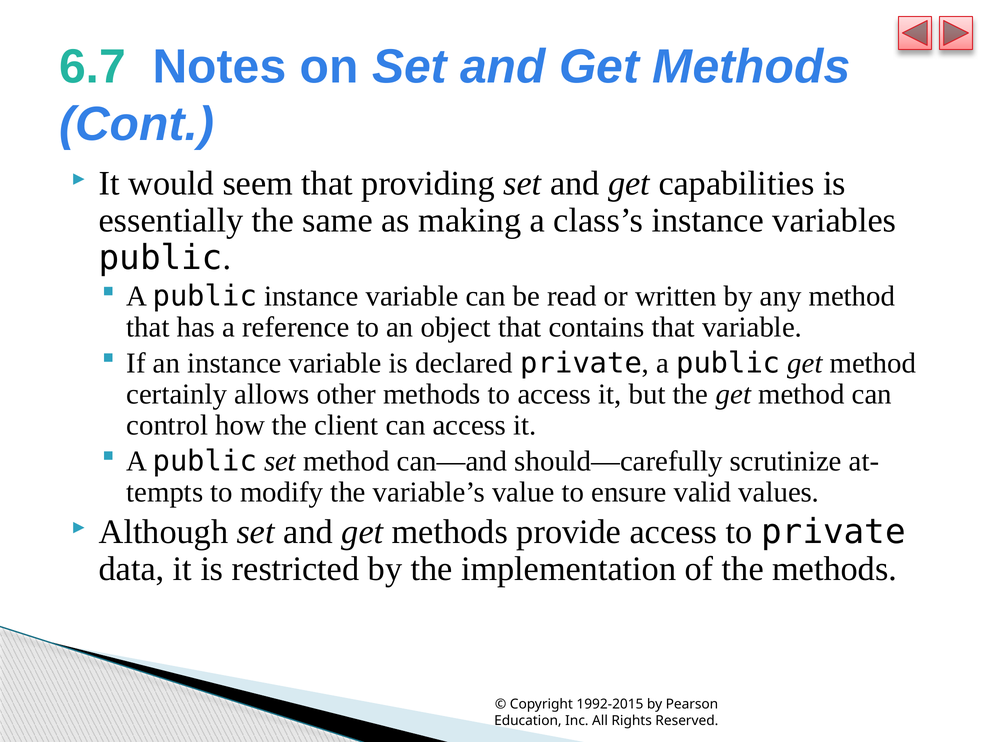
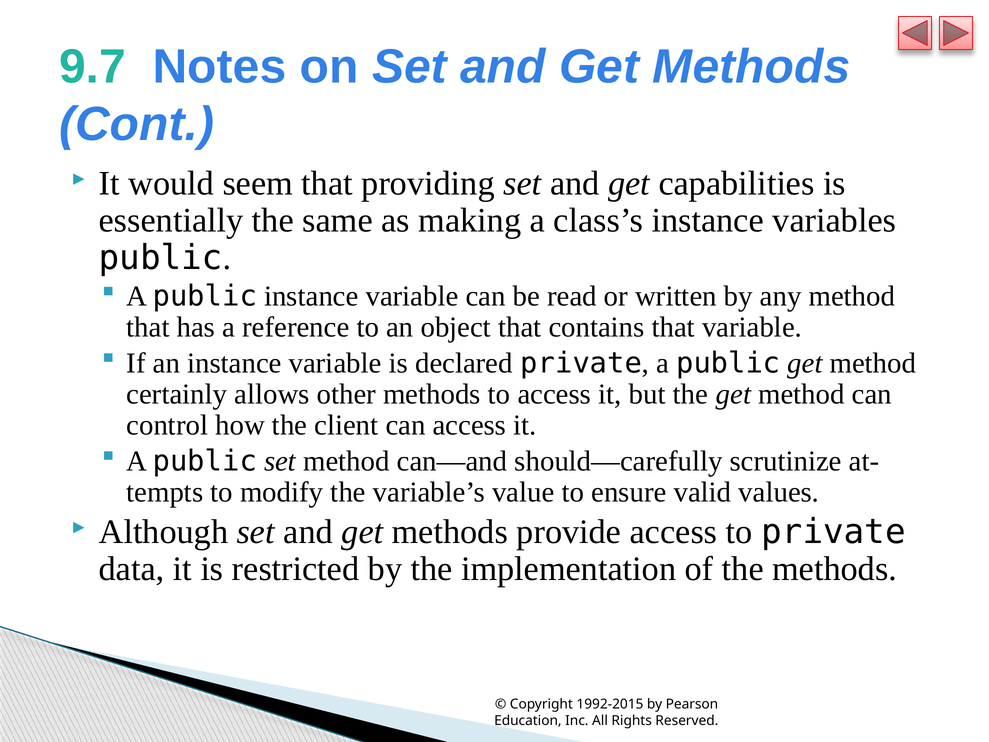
6.7: 6.7 -> 9.7 (93, 67)
